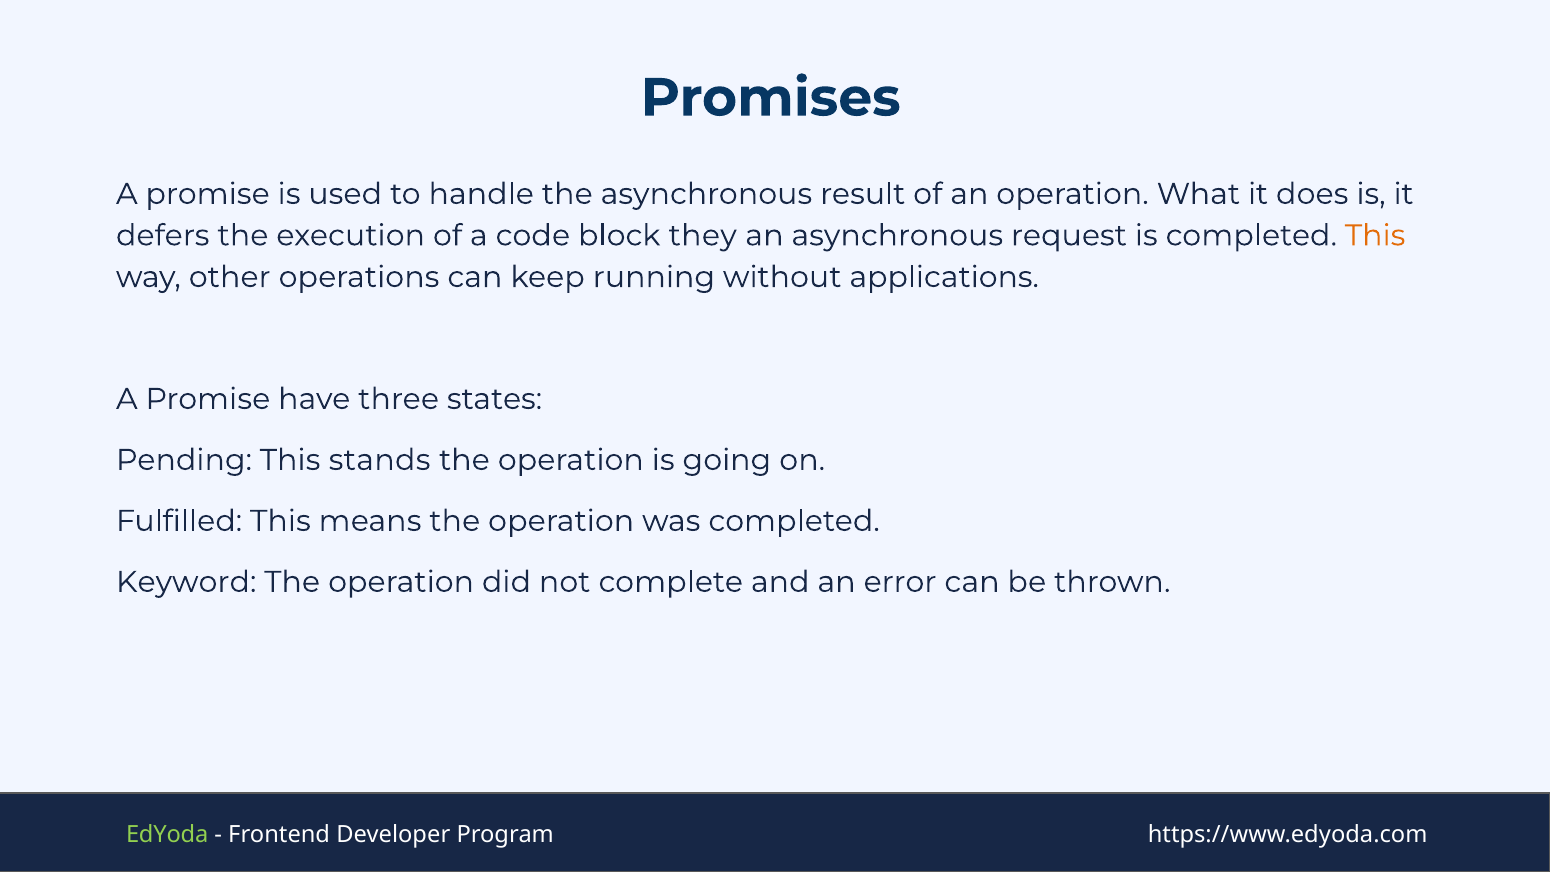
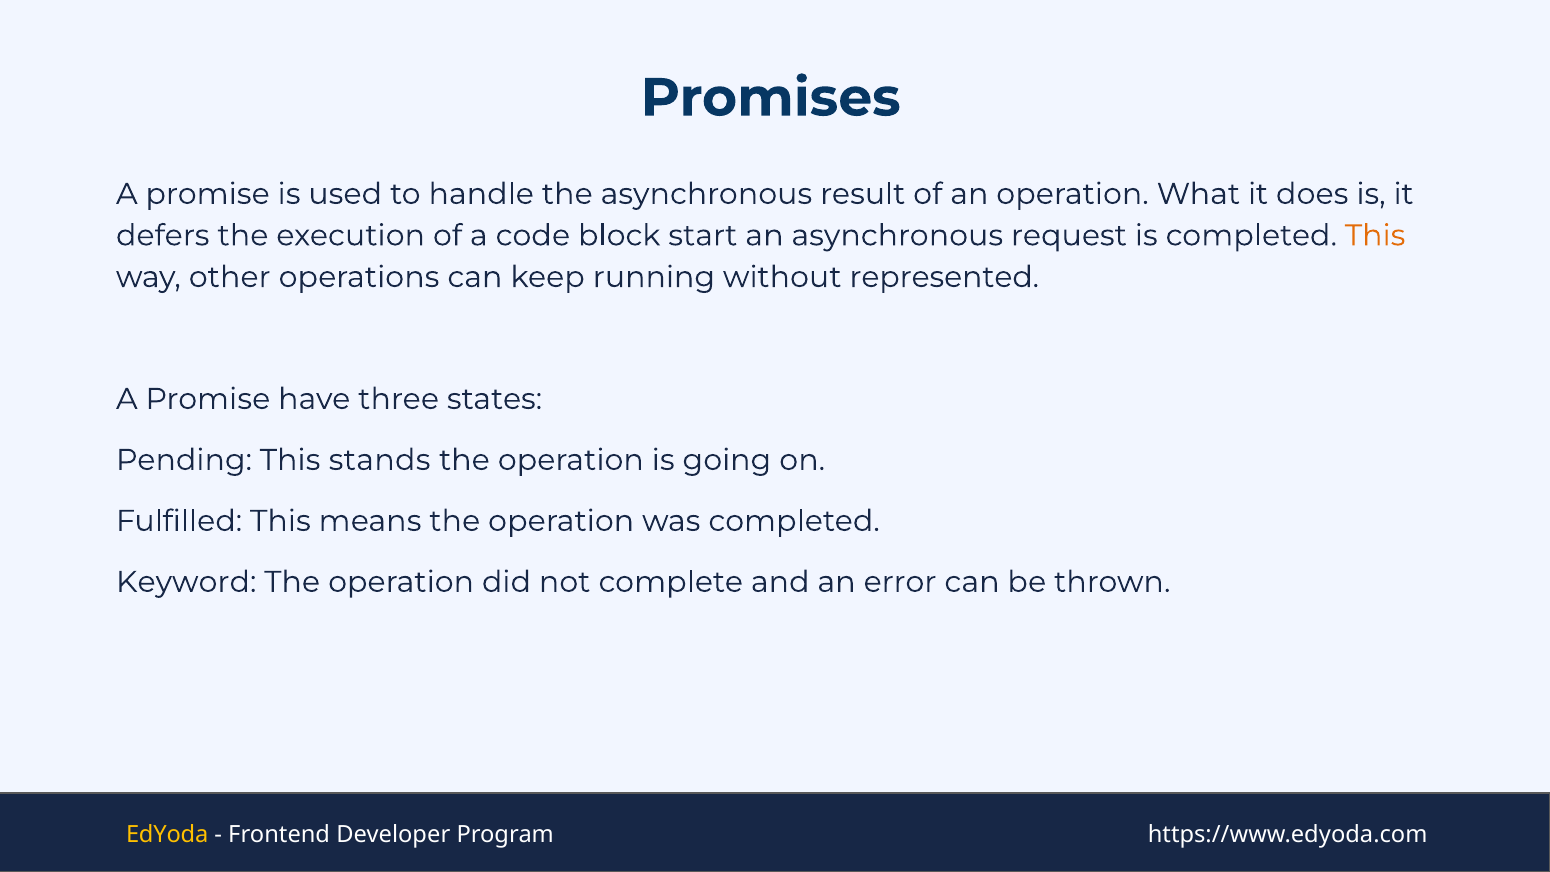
they: they -> start (703, 235)
applications: applications -> represented (944, 277)
EdYoda colour: light green -> yellow (167, 834)
